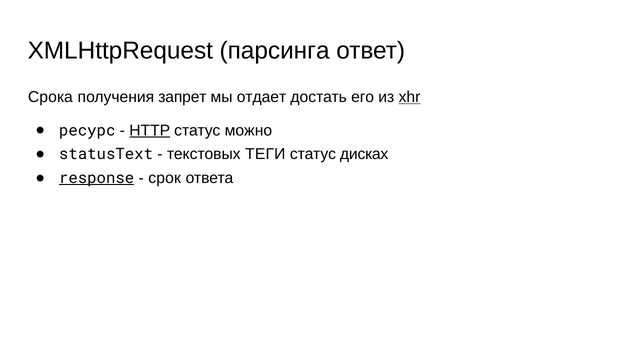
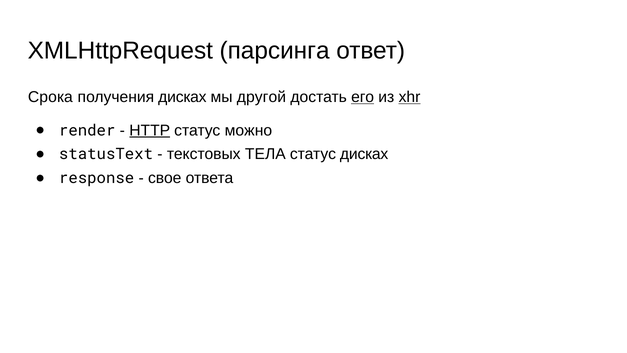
получения запрет: запрет -> дисках (182, 97)
отдает: отдает -> другой (261, 97)
его underline: none -> present (363, 97)
ресурс: ресурс -> render (87, 130)
ТЕГИ: ТЕГИ -> ТЕЛА (265, 154)
response underline: present -> none (97, 178)
срок: срок -> свое (165, 178)
